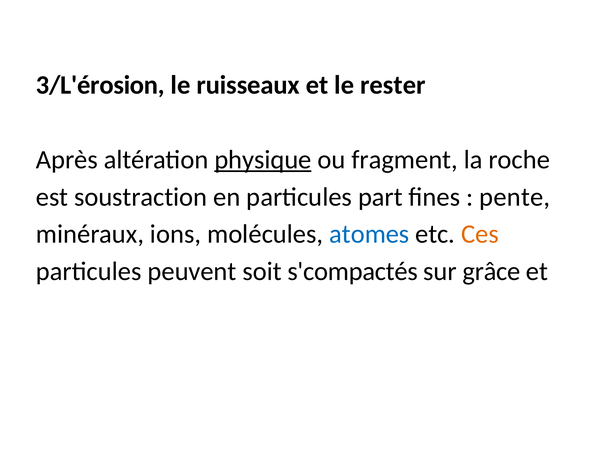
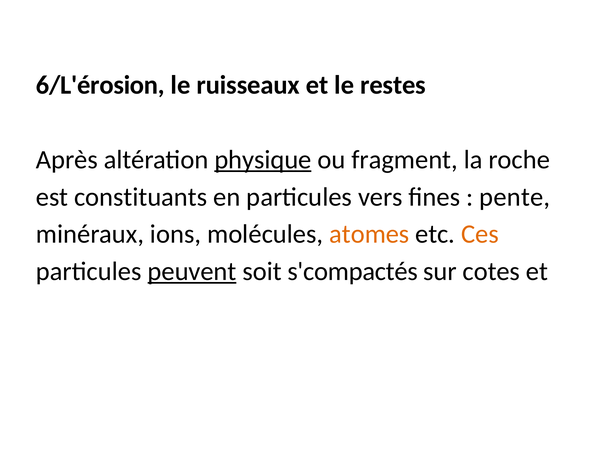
3/L'érosion: 3/L'érosion -> 6/L'érosion (100, 85)
rester: rester -> restes (393, 85)
soustraction: soustraction -> constituants (141, 197)
part: part -> vers (380, 197)
atomes colour: blue -> orange (369, 234)
peuvent underline: none -> present (192, 271)
grâce: grâce -> cotes (491, 271)
